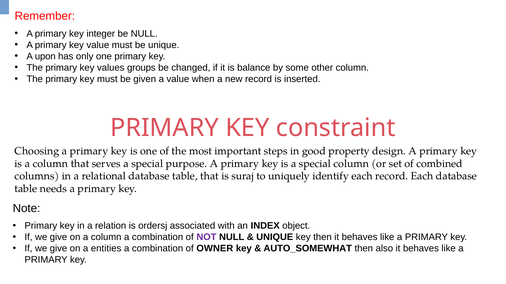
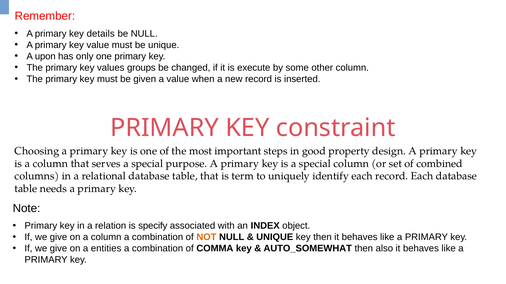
integer: integer -> details (101, 34)
balance: balance -> execute (254, 68)
suraj: suraj -> term (243, 177)
ordersj: ordersj -> specify (153, 226)
NOT colour: purple -> orange (206, 238)
OWNER: OWNER -> COMMA (215, 249)
